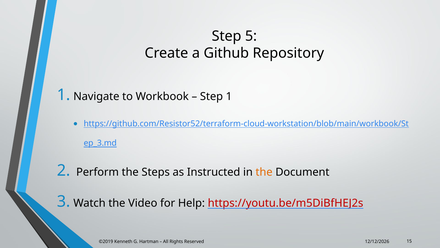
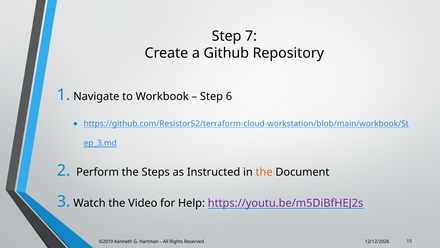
5: 5 -> 7 (251, 36)
Step 1: 1 -> 6 (229, 96)
https://youtu.be/m5DiBfHEJ2s colour: red -> purple (286, 203)
